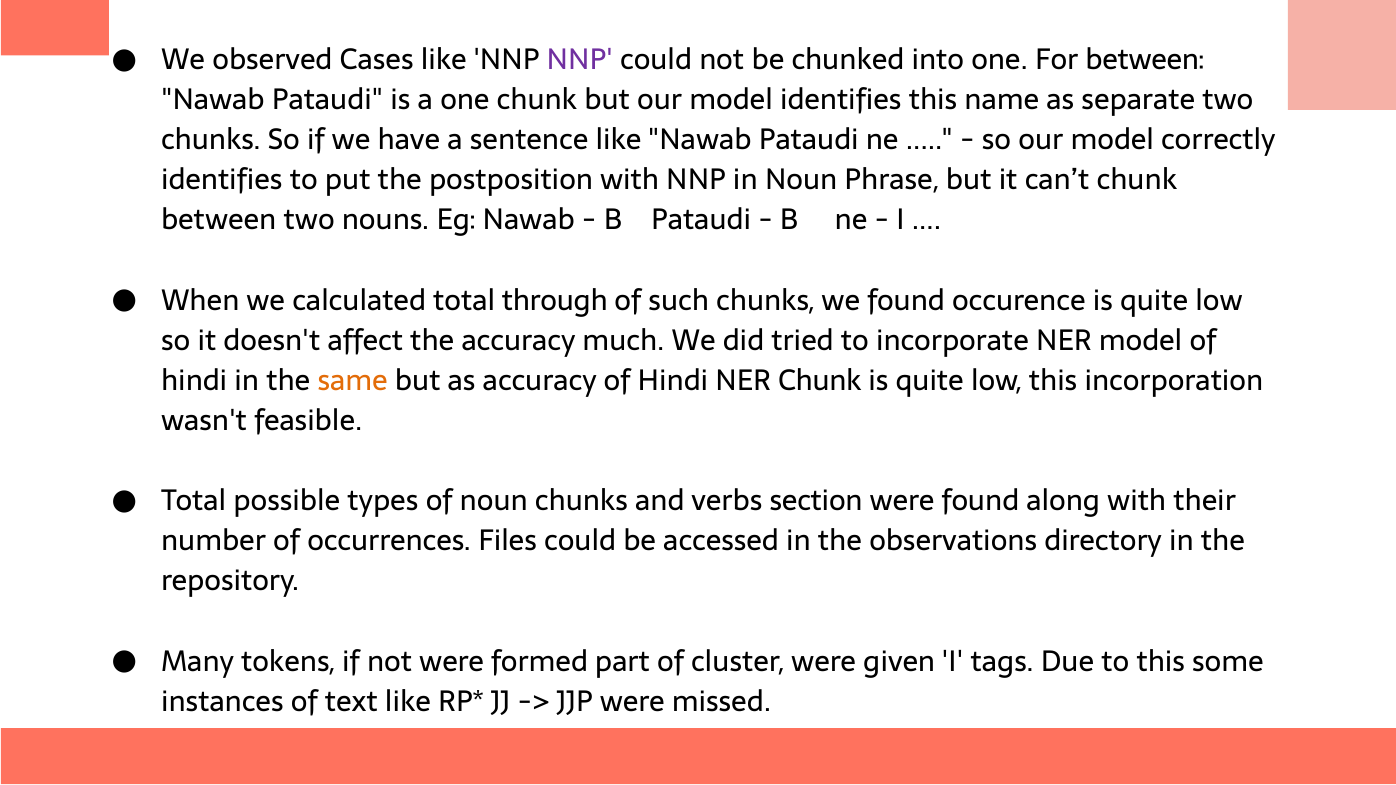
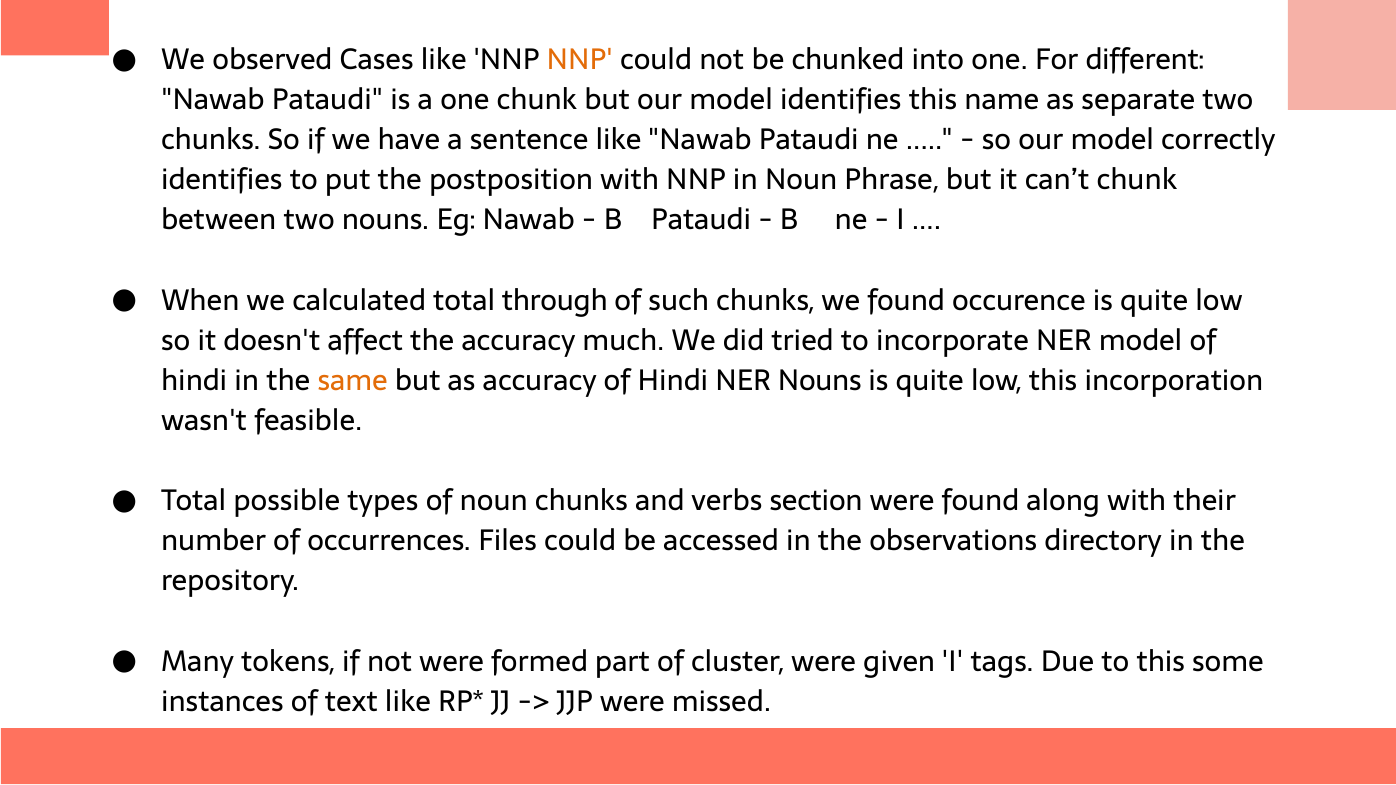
NNP colour: purple -> orange (580, 60)
For between: between -> different (1145, 60)
NER Chunk: Chunk -> Nouns (820, 381)
